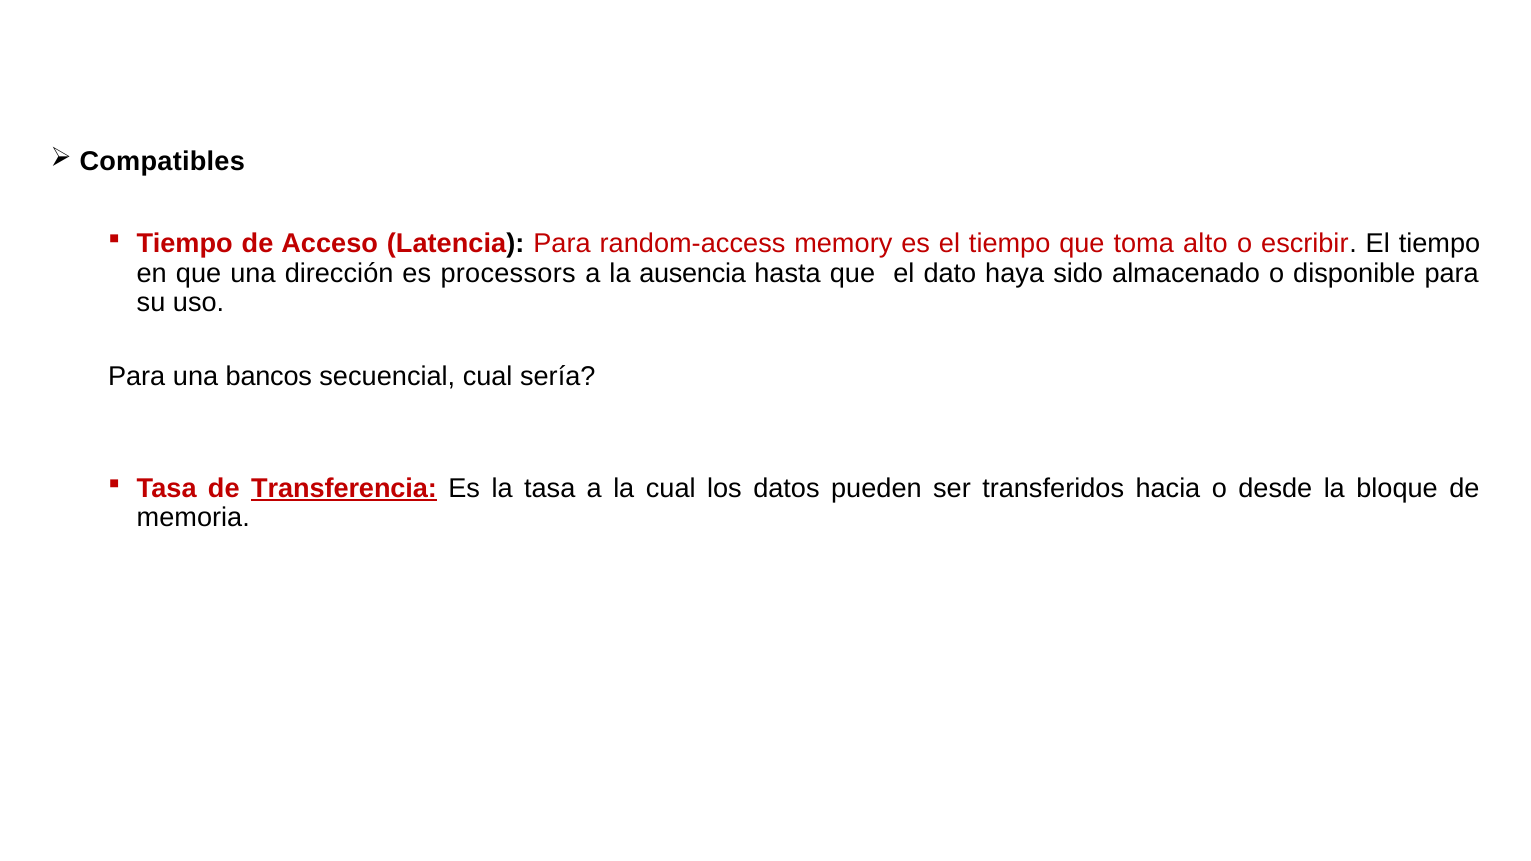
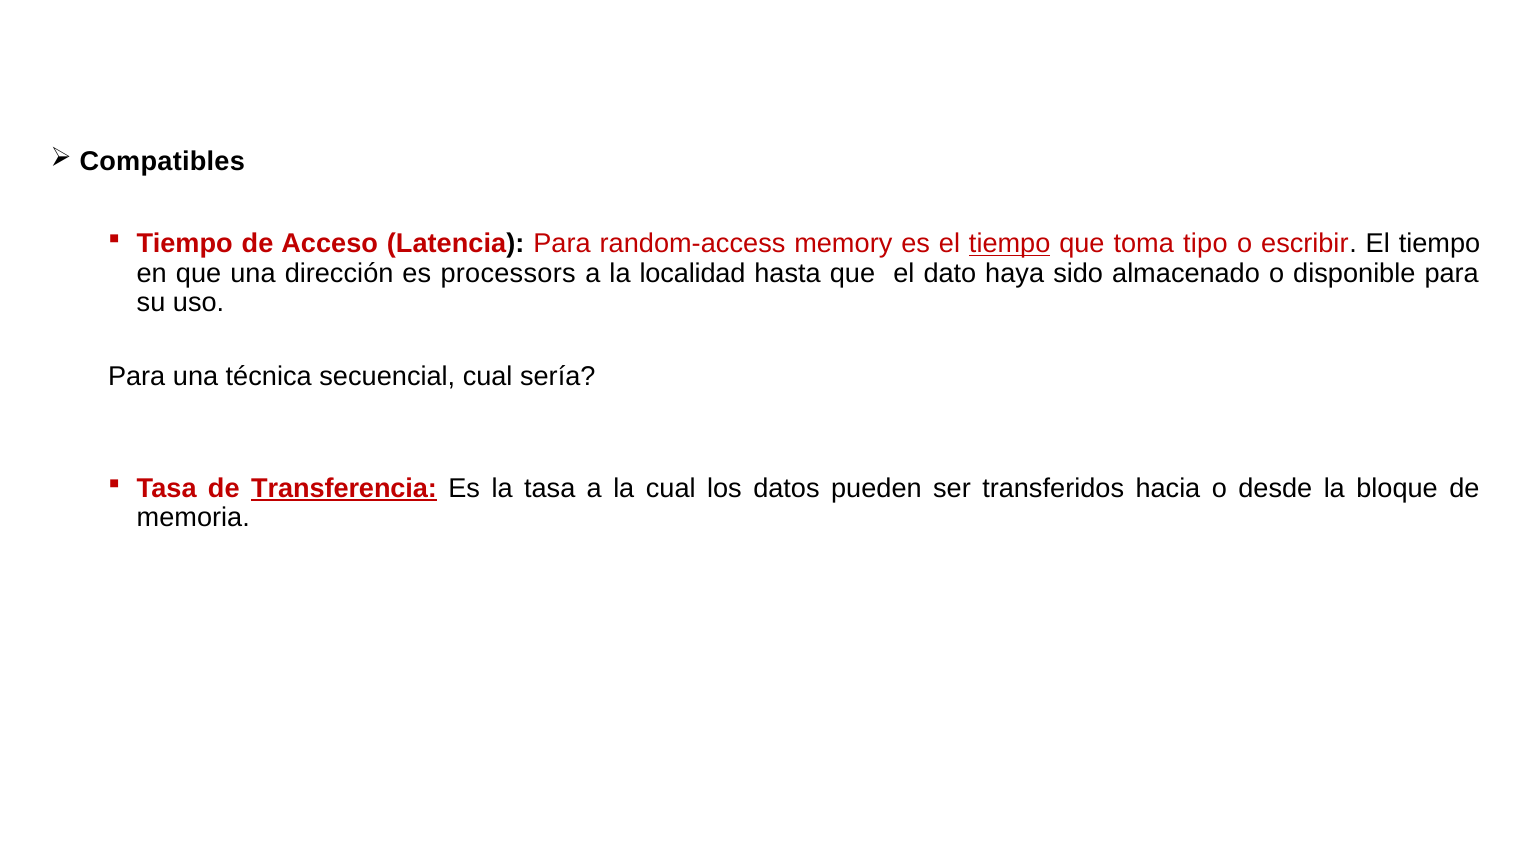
tiempo underline: none -> present (1010, 244)
alto: alto -> tipo (1205, 244)
ausencia: ausencia -> localidad (693, 273)
bancos: bancos -> técnica (269, 377)
